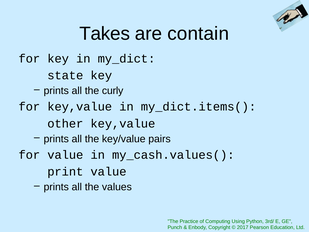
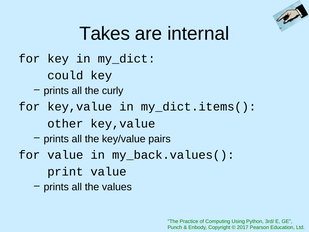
contain: contain -> internal (198, 34)
state: state -> could (65, 75)
my_cash.values(: my_cash.values( -> my_back.values( (173, 155)
